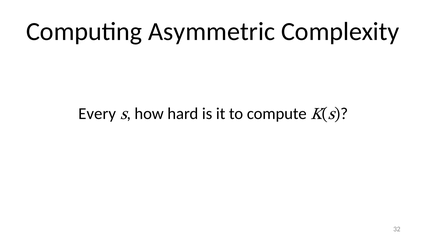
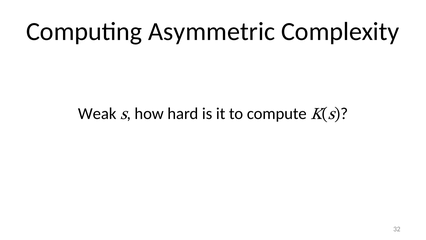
Every: Every -> Weak (97, 114)
